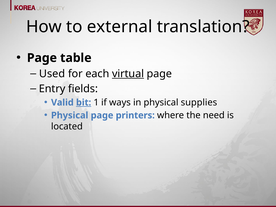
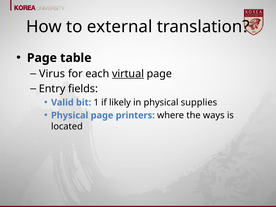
Used: Used -> Virus (52, 74)
bit underline: present -> none (84, 102)
ways: ways -> likely (120, 102)
need: need -> ways (214, 115)
